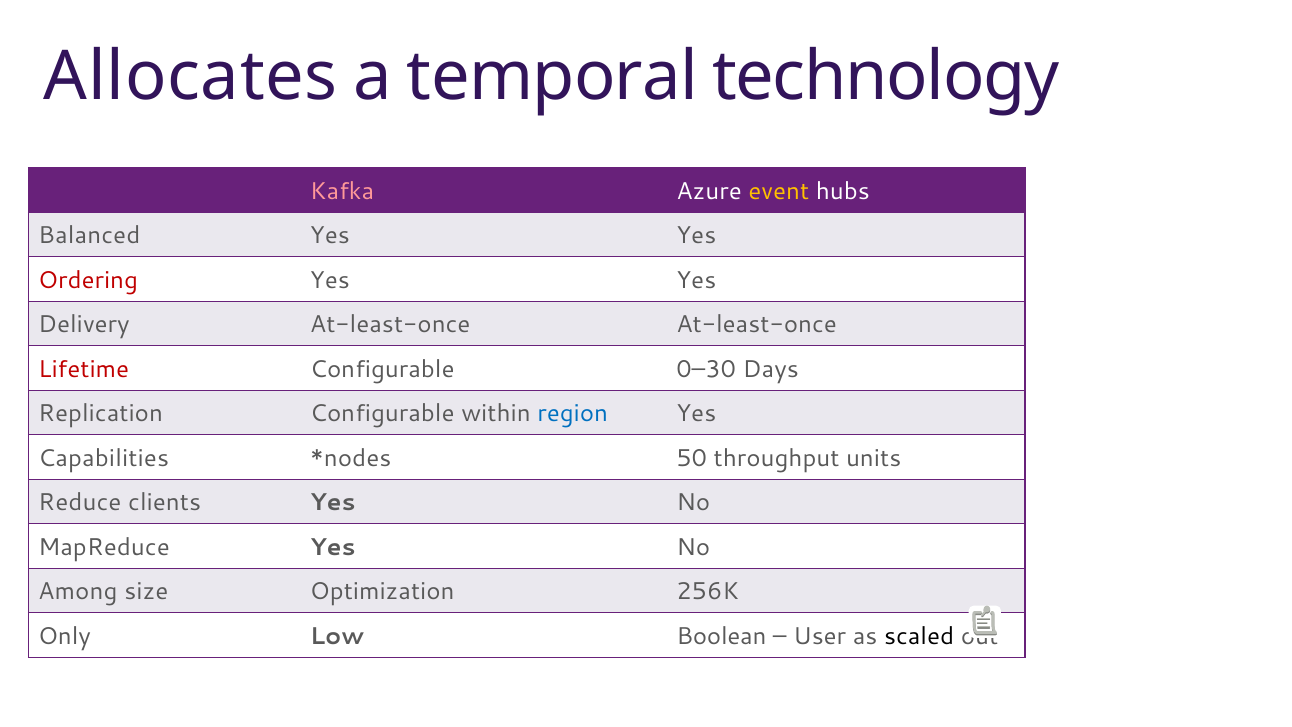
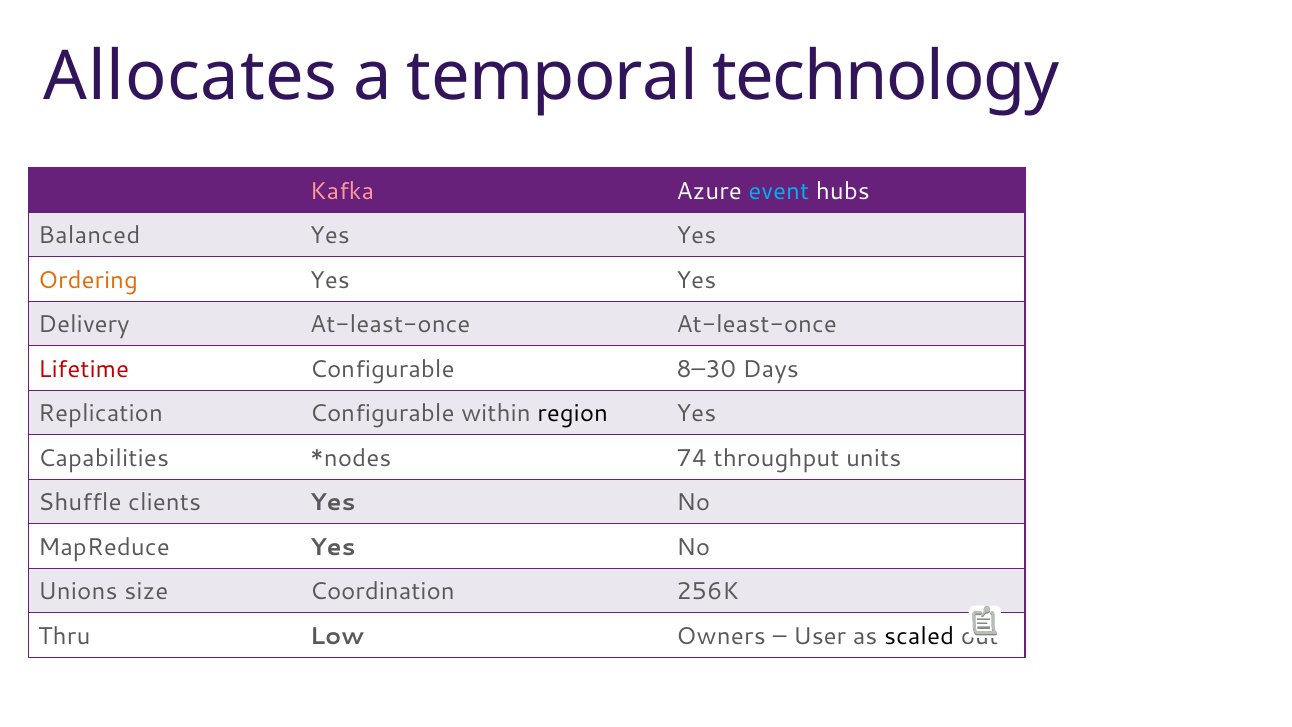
event colour: yellow -> light blue (779, 191)
Ordering colour: red -> orange (88, 280)
0–30: 0–30 -> 8–30 (706, 369)
region colour: blue -> black (573, 414)
50: 50 -> 74 (692, 458)
Reduce: Reduce -> Shuffle (80, 503)
Among: Among -> Unions (78, 592)
Optimization: Optimization -> Coordination (382, 592)
Only: Only -> Thru (64, 636)
Boolean: Boolean -> Owners (721, 636)
